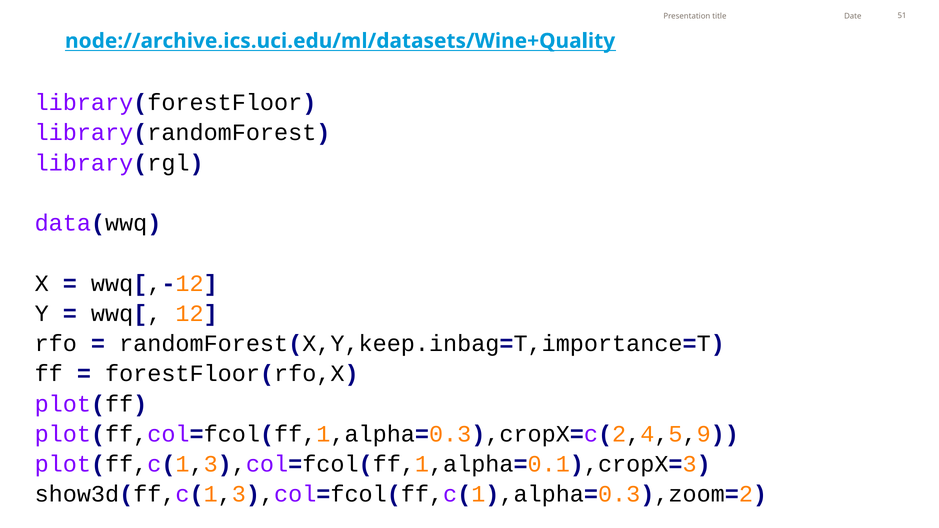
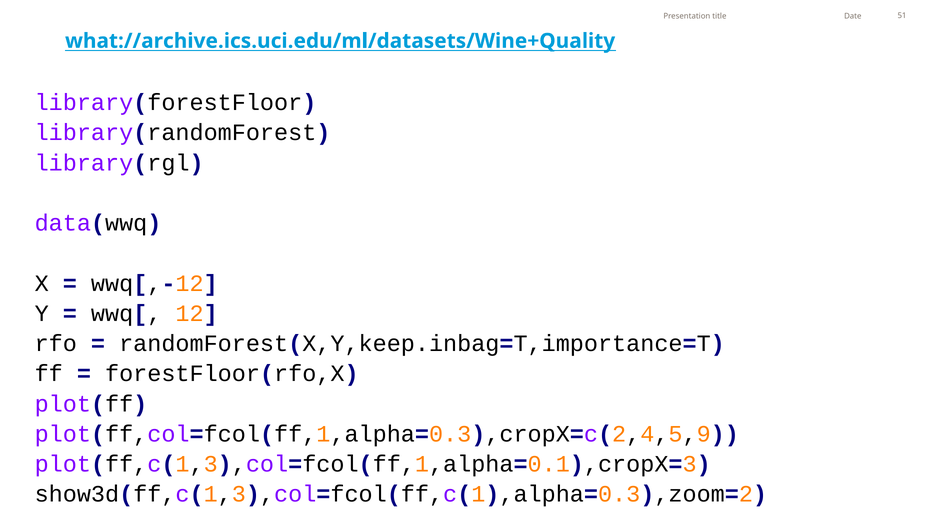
node://archive.ics.uci.edu/ml/datasets/Wine+Quality: node://archive.ics.uci.edu/ml/datasets/Wine+Quality -> what://archive.ics.uci.edu/ml/datasets/Wine+Quality (340, 41)
